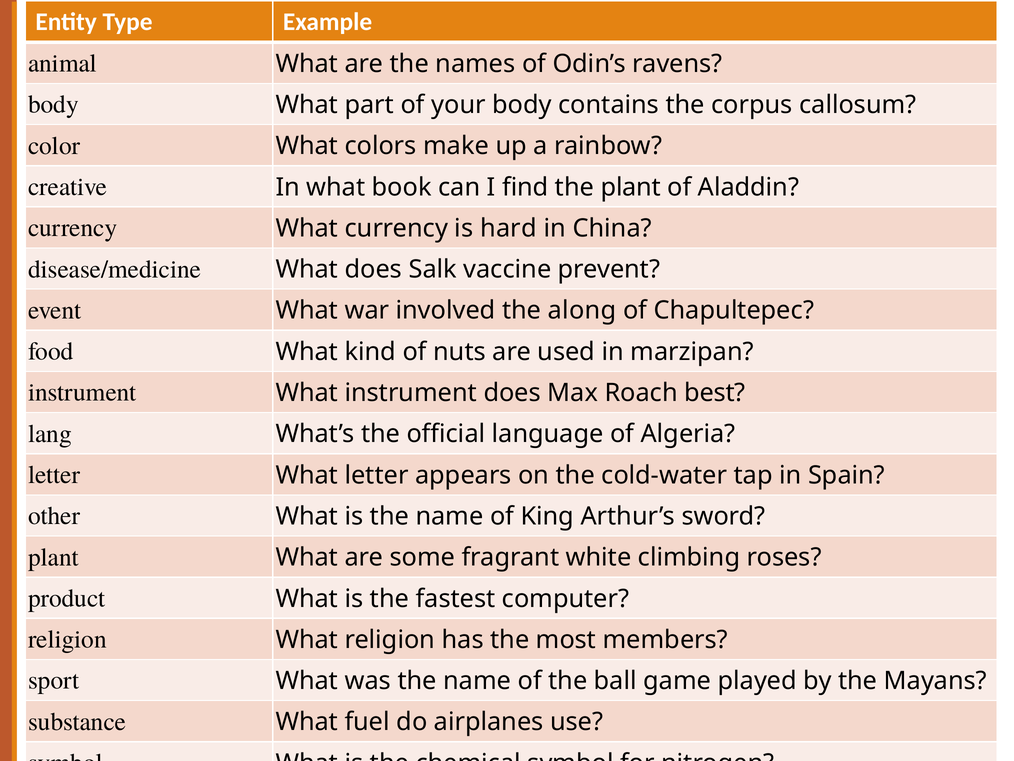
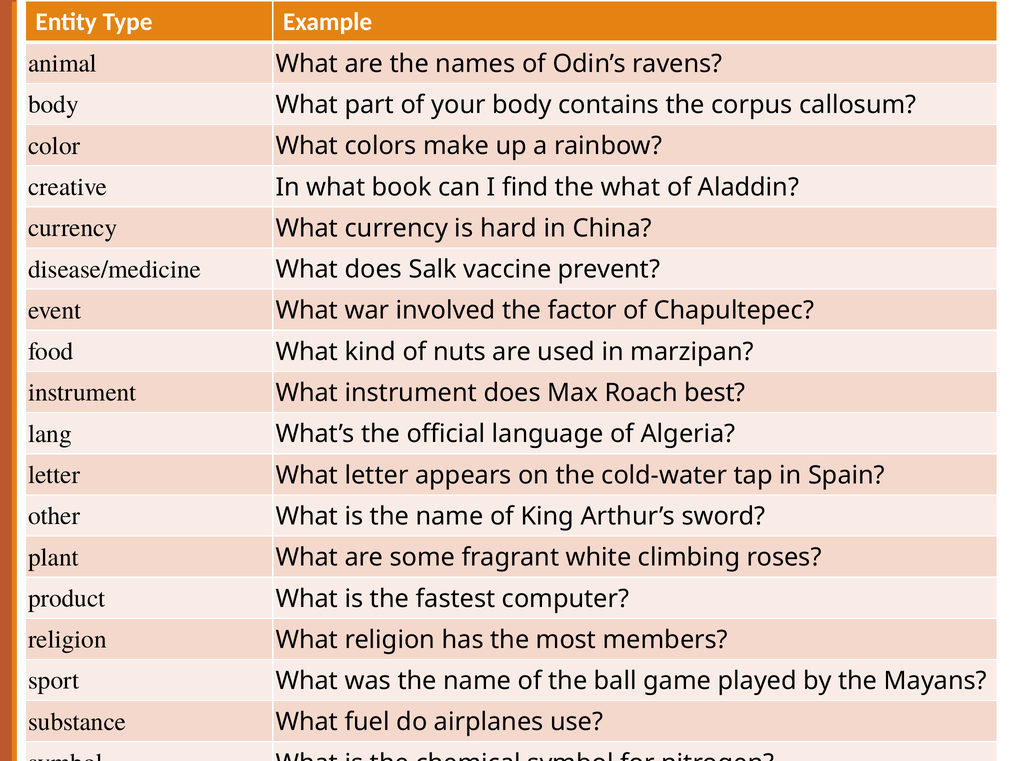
the plant: plant -> what (631, 187)
along: along -> factor (582, 310)
